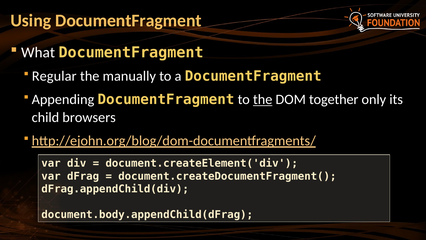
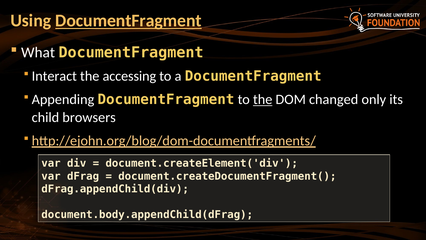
DocumentFragment underline: none -> present (128, 21)
Regular: Regular -> Interact (54, 76)
manually: manually -> accessing (129, 76)
together: together -> changed (334, 99)
